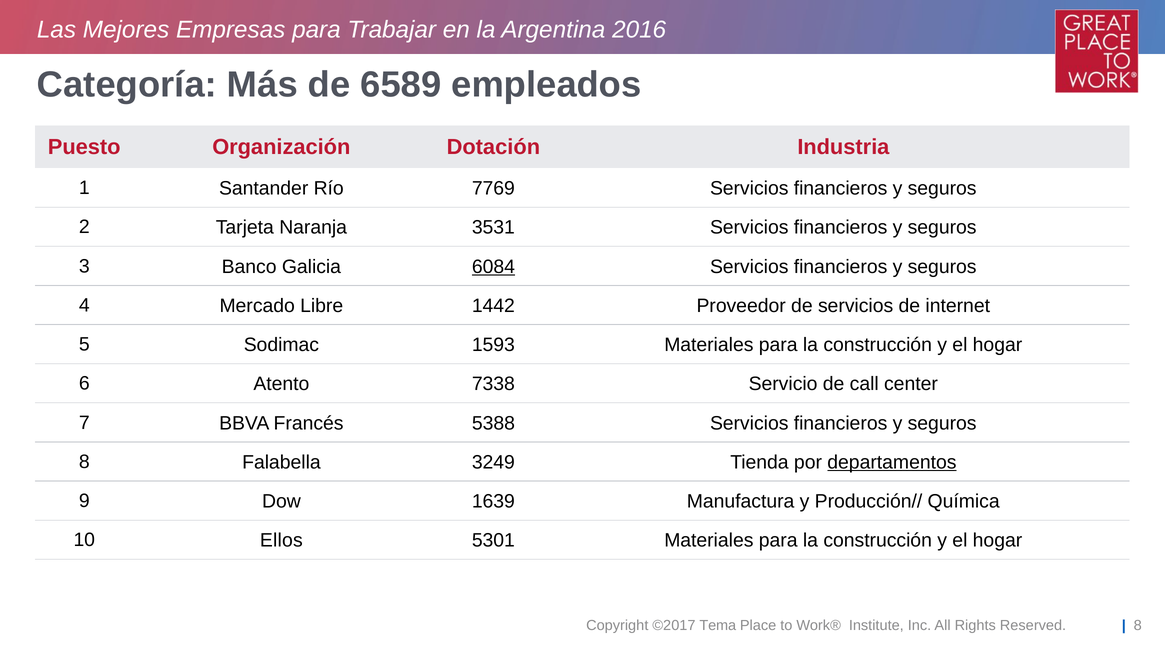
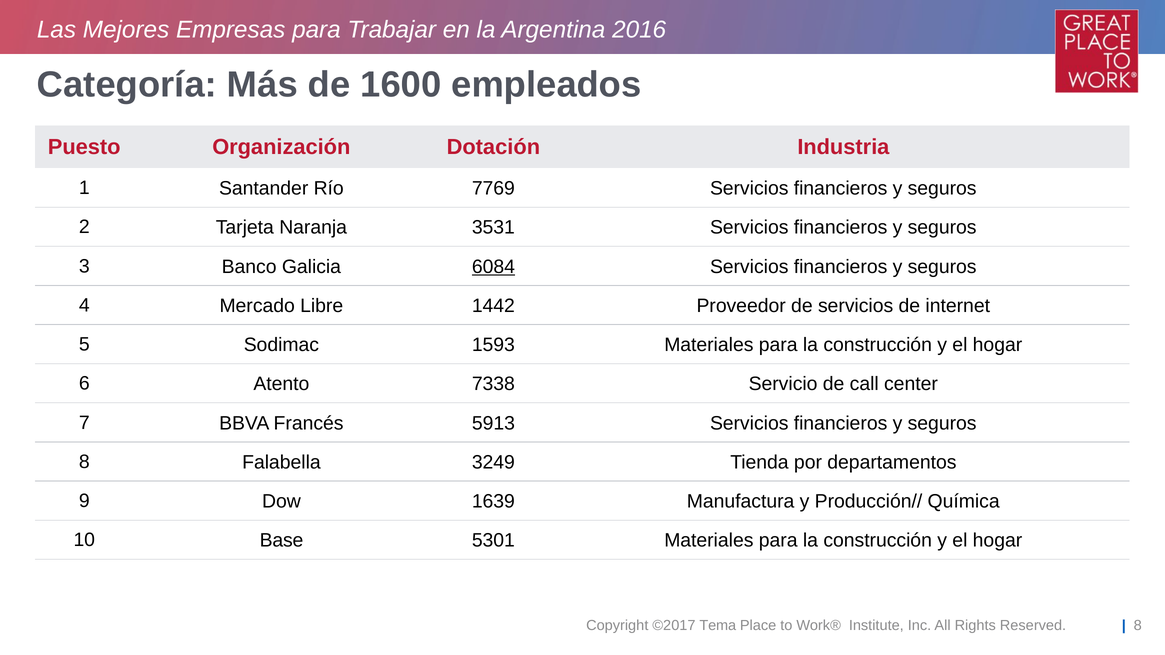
6589: 6589 -> 1600 (401, 85)
5388: 5388 -> 5913 (493, 423)
departamentos underline: present -> none (892, 462)
Ellos: Ellos -> Base (282, 541)
